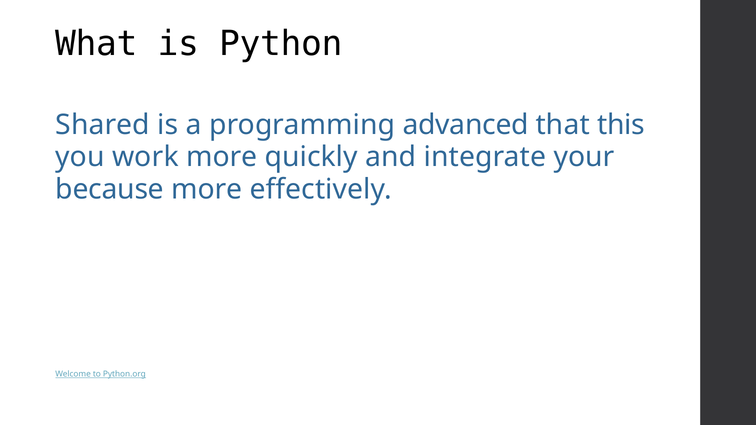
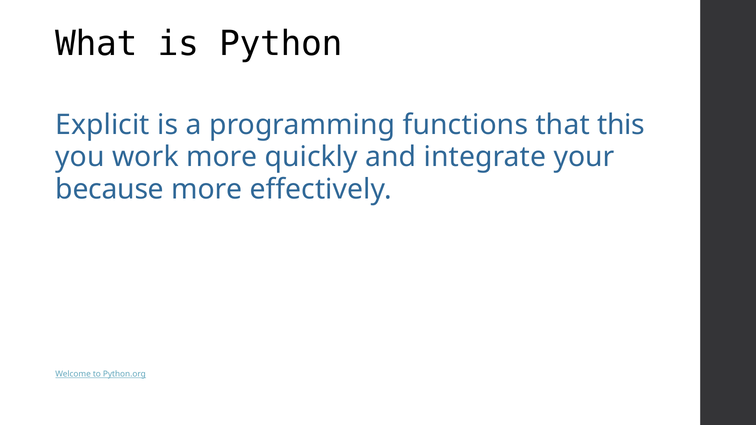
Shared: Shared -> Explicit (103, 125)
advanced: advanced -> functions (465, 125)
